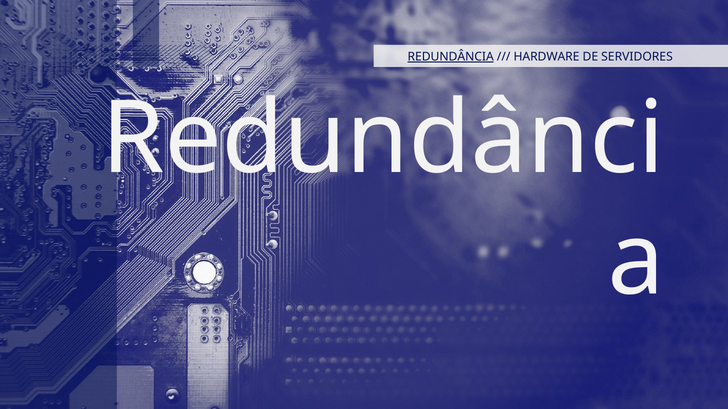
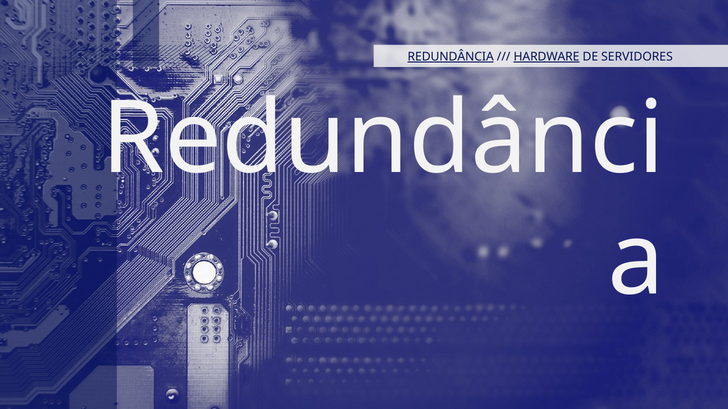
HARDWARE underline: none -> present (547, 57)
